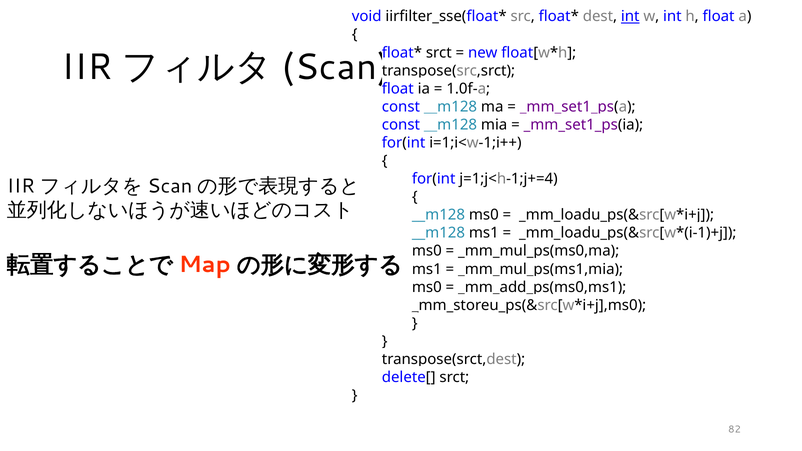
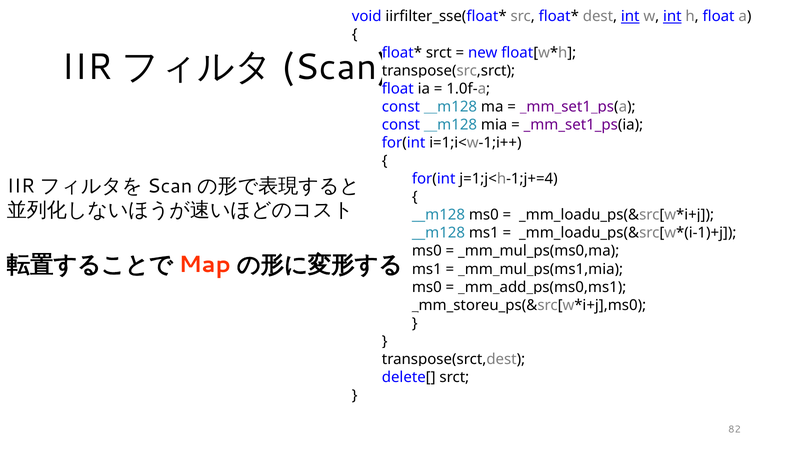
int underline: none -> present (672, 16)
